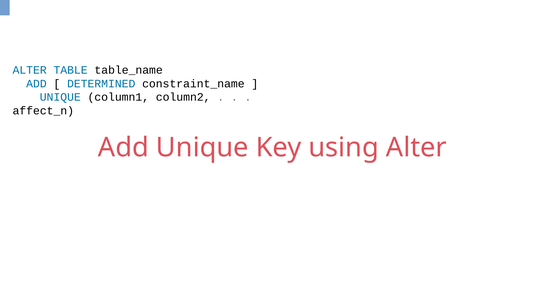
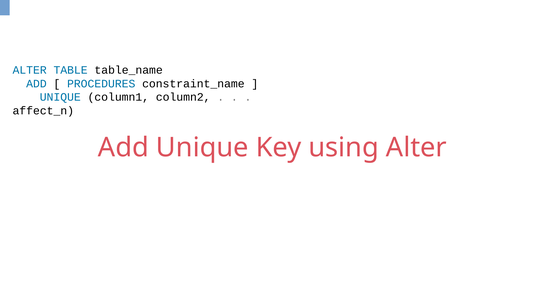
DETERMINED: DETERMINED -> PROCEDURES (101, 84)
